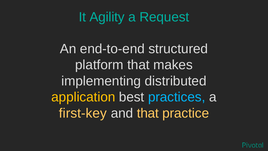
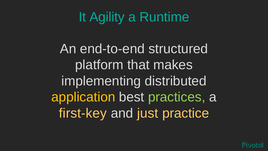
Request: Request -> Runtime (164, 17)
practices colour: light blue -> light green (177, 97)
and that: that -> just (148, 113)
